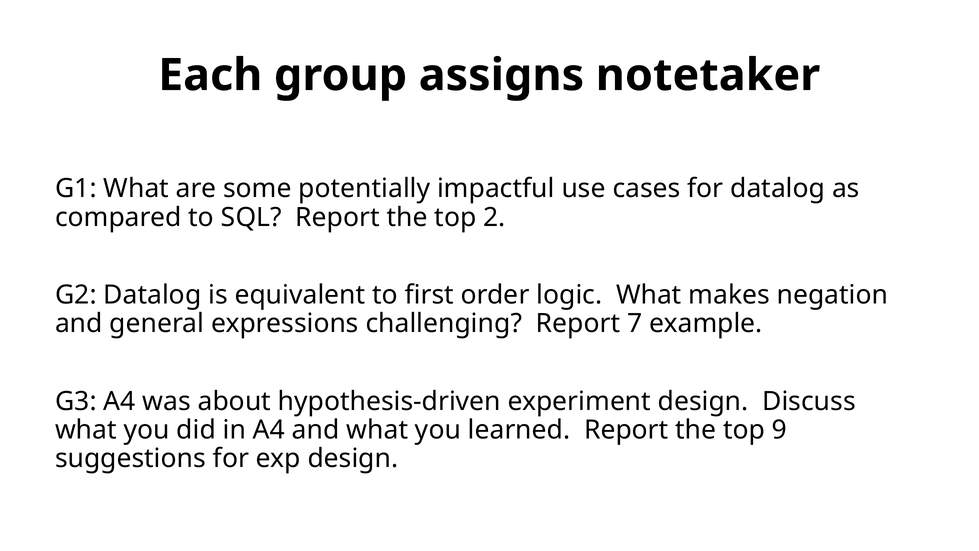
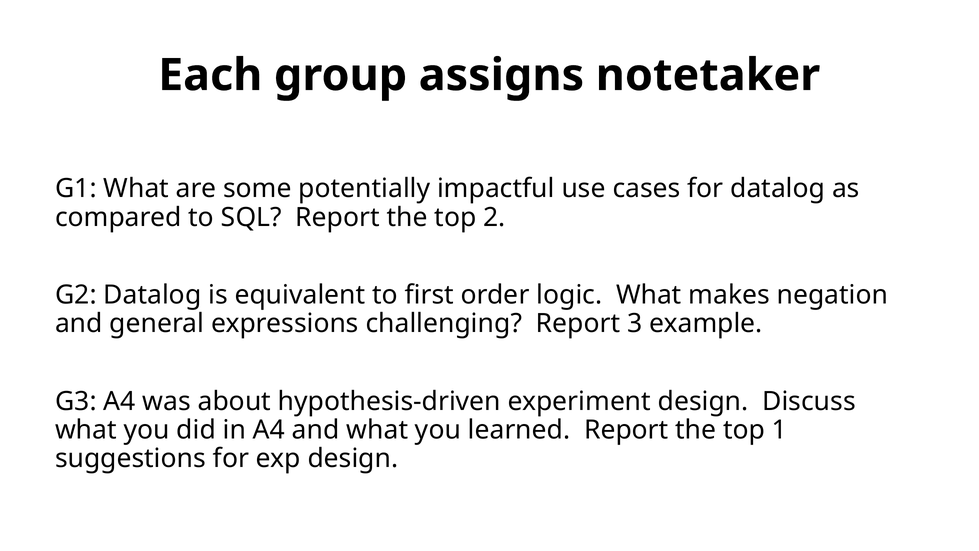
7: 7 -> 3 (635, 323)
9: 9 -> 1 (780, 430)
